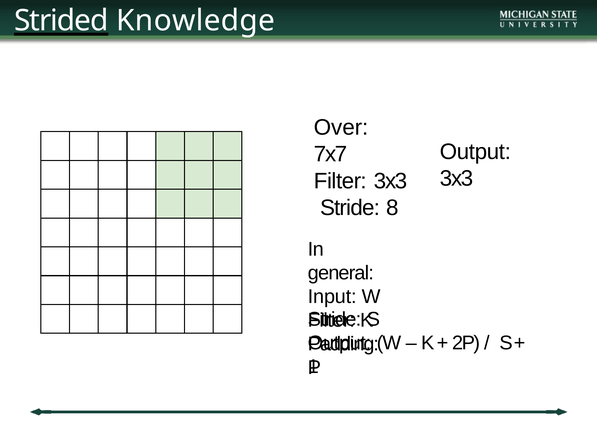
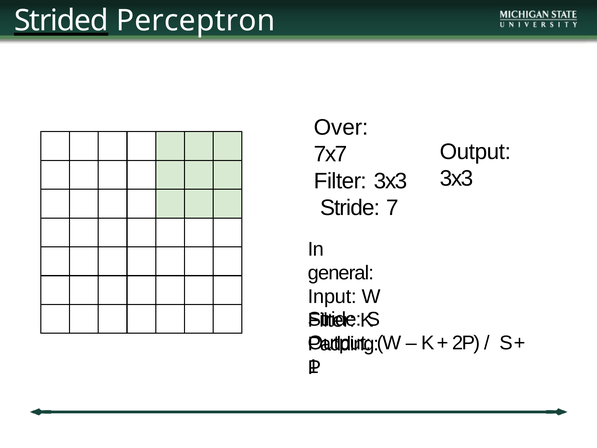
Knowledge: Knowledge -> Perceptron (196, 21)
8: 8 -> 7 (392, 208)
